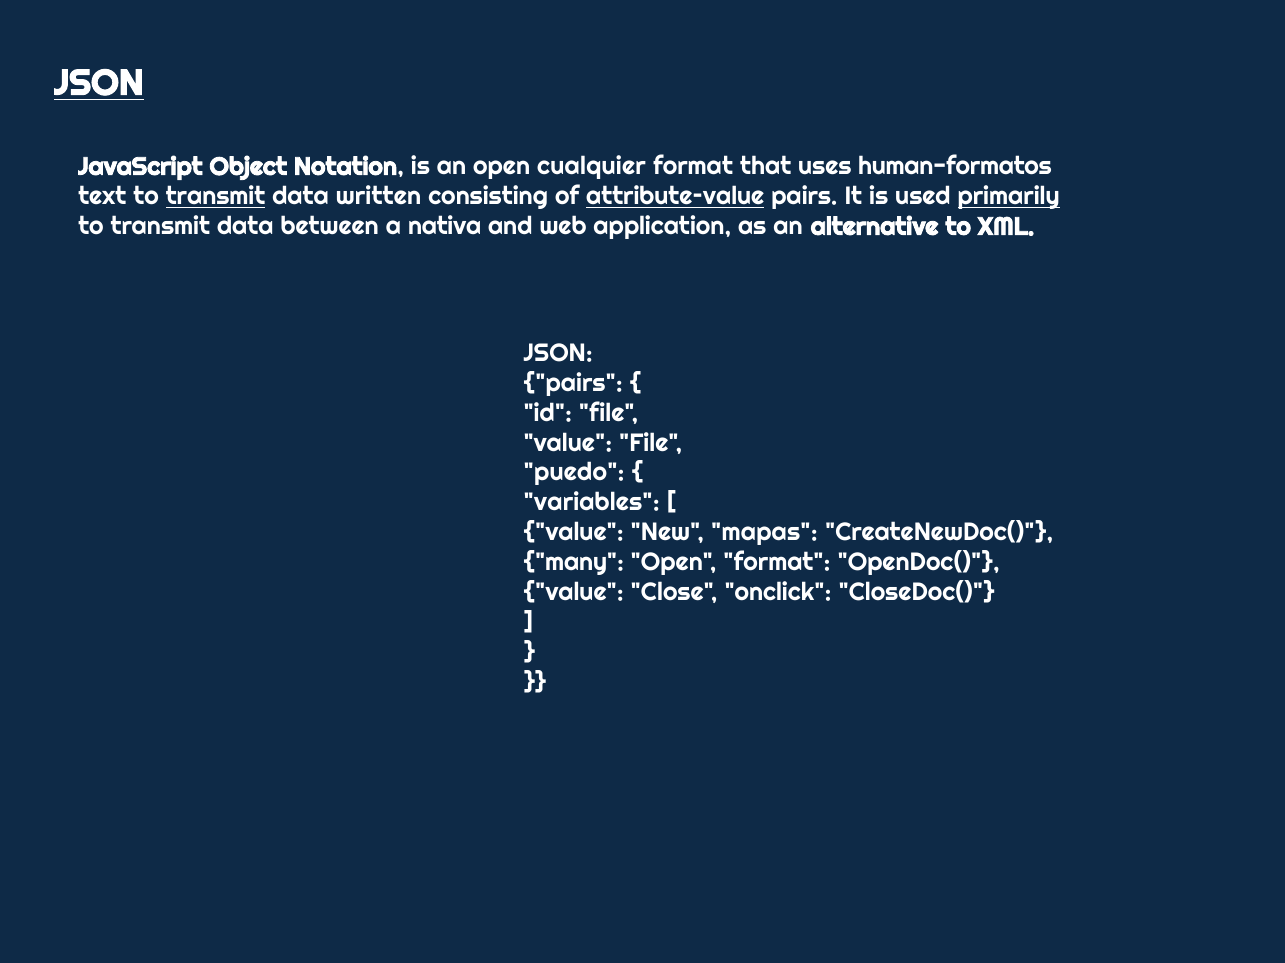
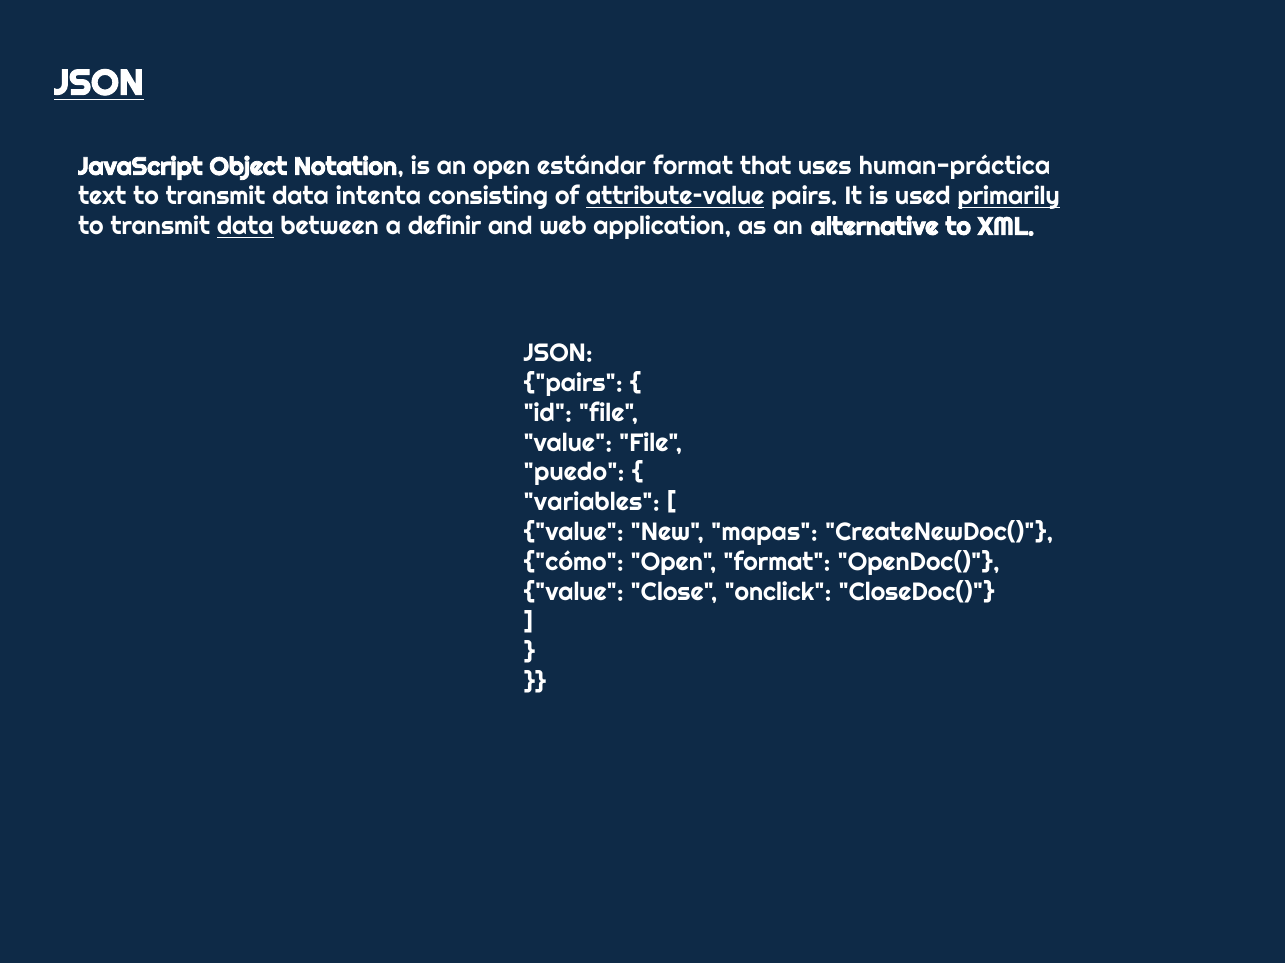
cualquier: cualquier -> estándar (591, 167)
human-formatos: human-formatos -> human-práctica (955, 167)
transmit underline: present -> none (216, 197)
written: written -> intenta (378, 197)
data underline: none -> present (245, 227)
nativa: nativa -> definir (445, 227)
many: many -> cómo (574, 563)
